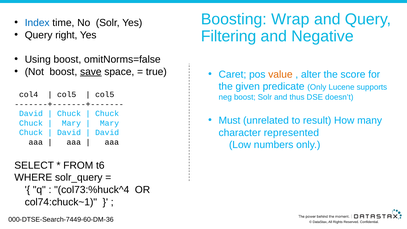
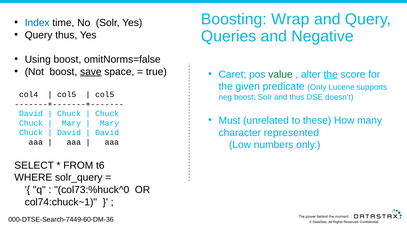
Filtering: Filtering -> Queries (229, 36)
Query right: right -> thus (66, 35)
value colour: orange -> green (280, 74)
the underline: none -> present (331, 74)
result: result -> these (317, 120)
col73:%huck^4: col73:%huck^4 -> col73:%huck^0 (92, 190)
